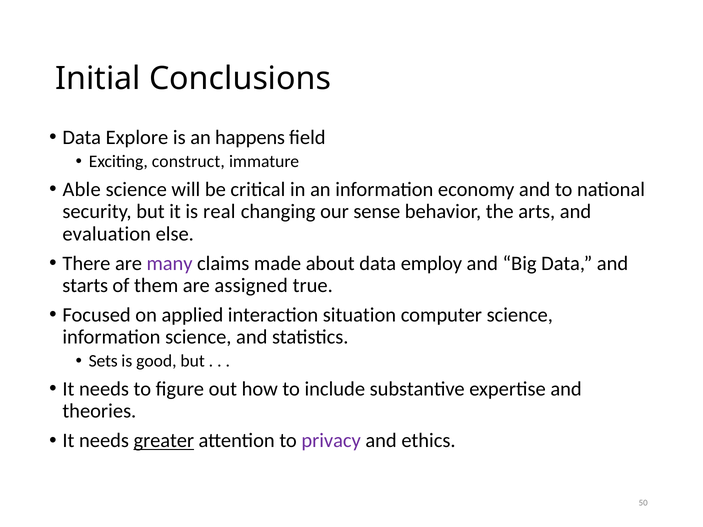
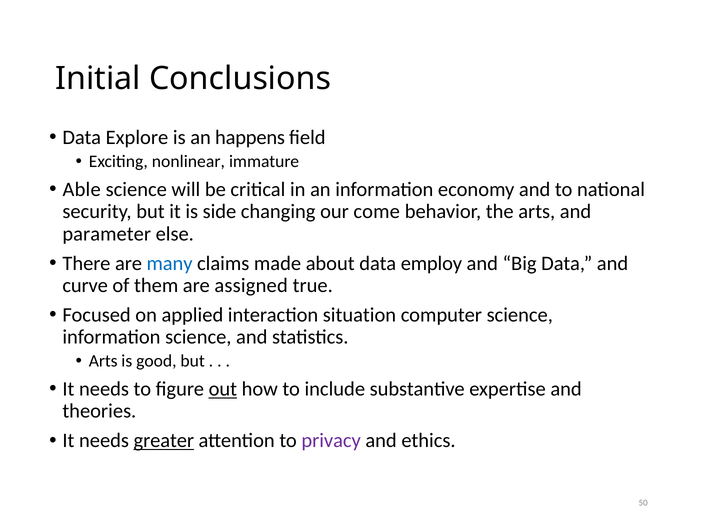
construct: construct -> nonlinear (188, 162)
real: real -> side (219, 212)
sense: sense -> come (377, 212)
evaluation: evaluation -> parameter (107, 234)
many colour: purple -> blue (170, 263)
starts: starts -> curve (85, 286)
Sets: Sets -> Arts (103, 361)
out underline: none -> present (223, 389)
